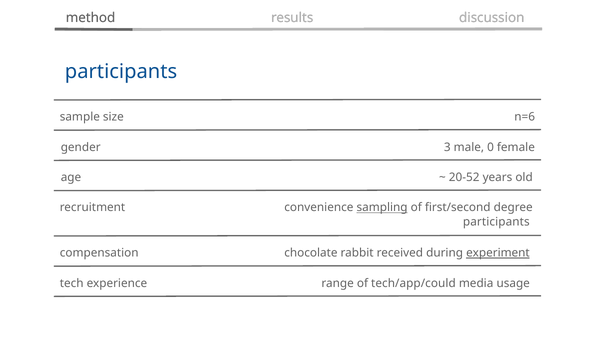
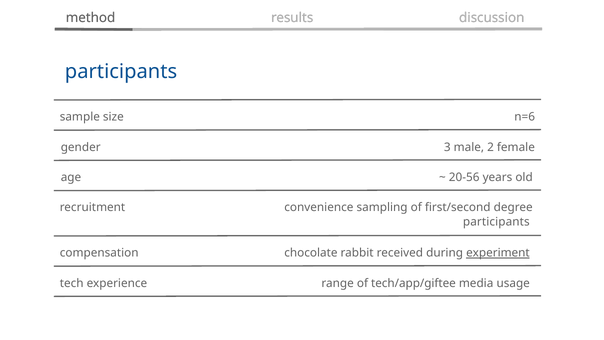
0: 0 -> 2 (491, 147)
20-52: 20-52 -> 20-56 (464, 177)
sampling underline: present -> none (382, 207)
tech/app/could: tech/app/could -> tech/app/giftee (413, 283)
